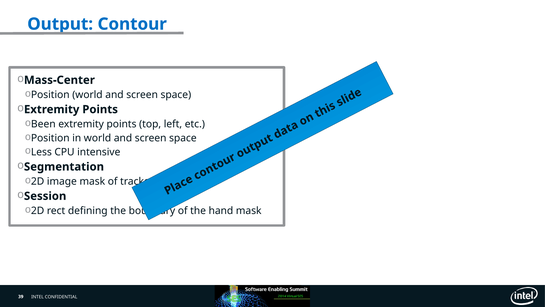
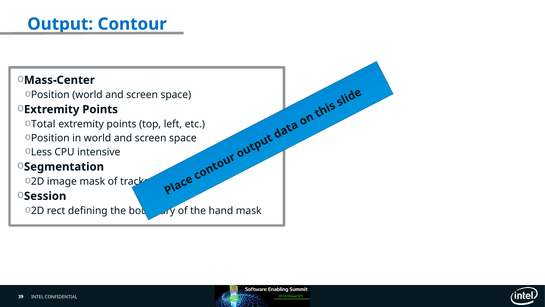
Been: Been -> Total (43, 124)
